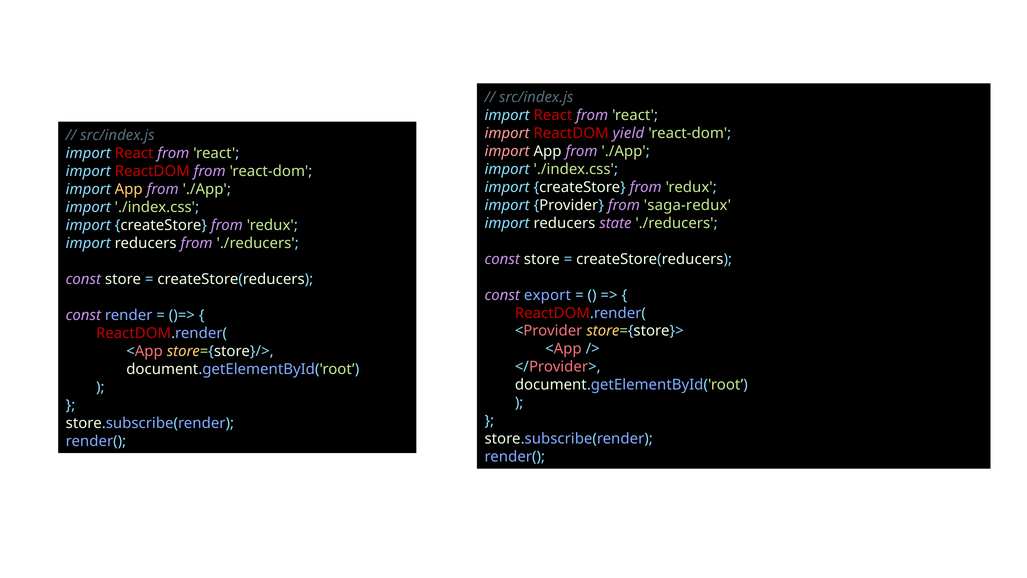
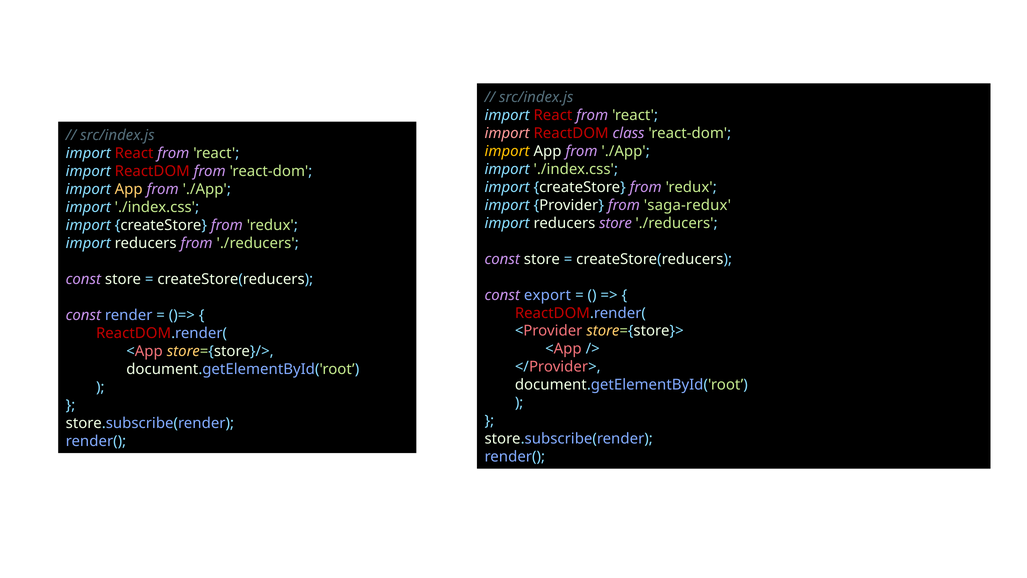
yield: yield -> class (629, 133)
import colour: pink -> yellow (507, 151)
reducers state: state -> store (616, 223)
